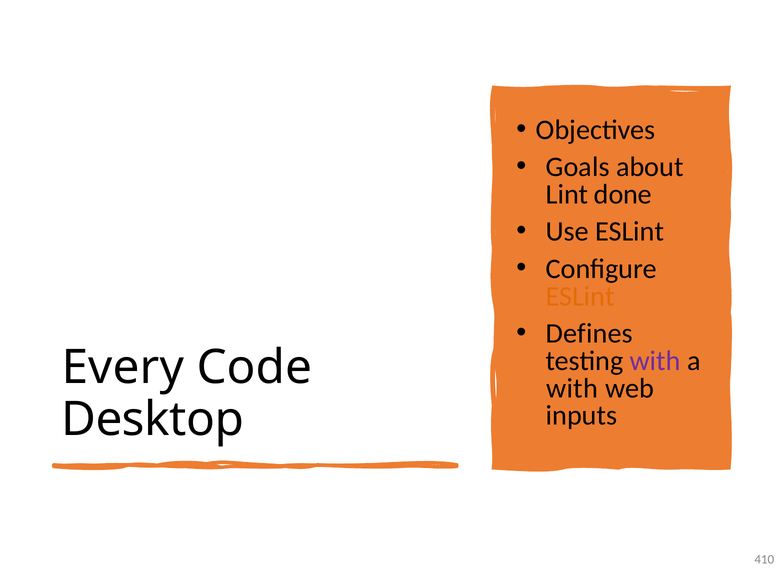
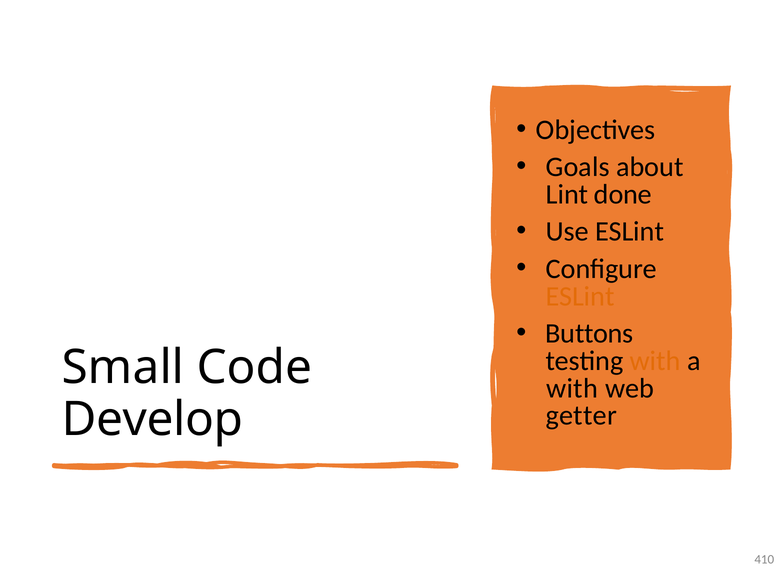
Defines: Defines -> Buttons (589, 334)
with colour: purple -> orange (655, 361)
Every: Every -> Small (123, 368)
inputs: inputs -> getter (581, 416)
Desktop: Desktop -> Develop (152, 420)
